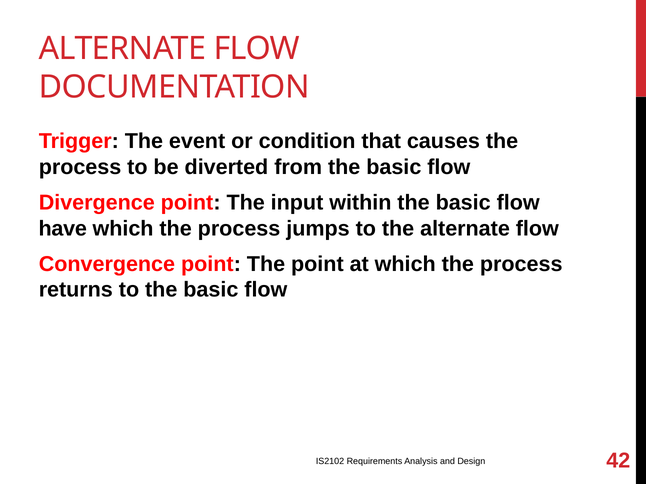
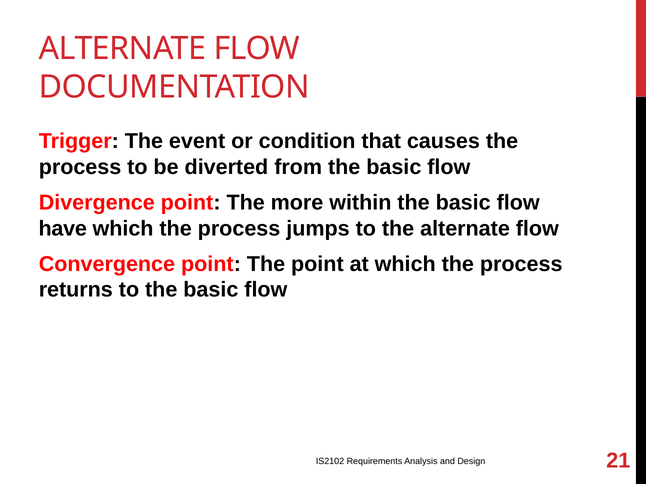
input: input -> more (297, 203)
42: 42 -> 21 (618, 461)
